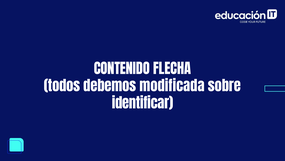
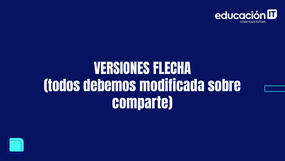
CONTENIDO: CONTENIDO -> VERSIONES (122, 69)
identificar: identificar -> comparte (142, 103)
